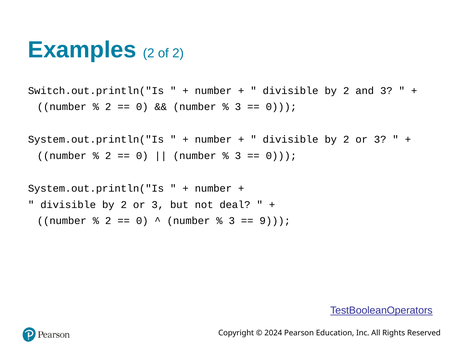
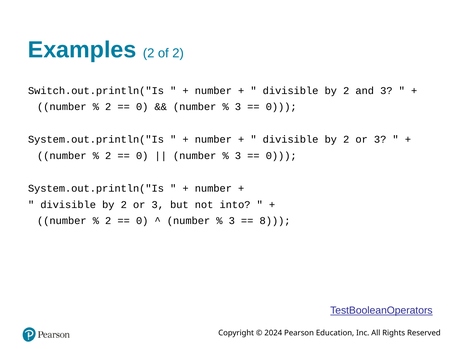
deal: deal -> into (235, 204)
9: 9 -> 8 (275, 221)
